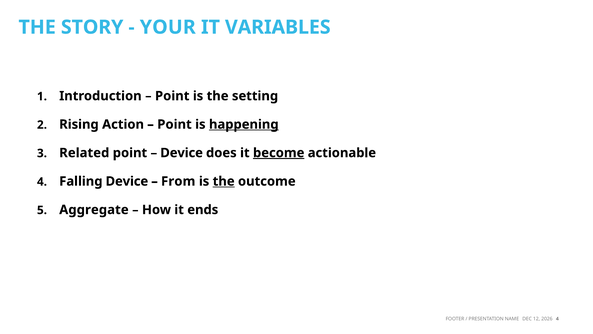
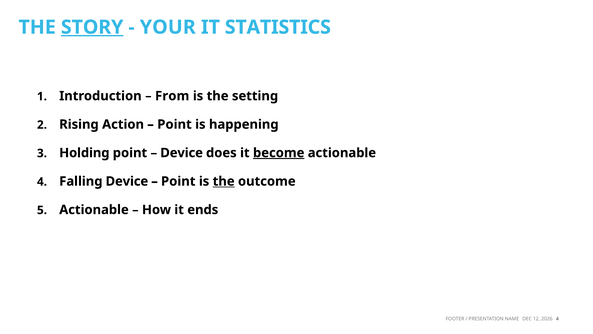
STORY underline: none -> present (92, 27)
VARIABLES: VARIABLES -> STATISTICS (278, 27)
Point: Point -> From (172, 96)
happening underline: present -> none (244, 124)
Related: Related -> Holding (84, 153)
From: From -> Point (178, 181)
Aggregate: Aggregate -> Actionable (94, 210)
